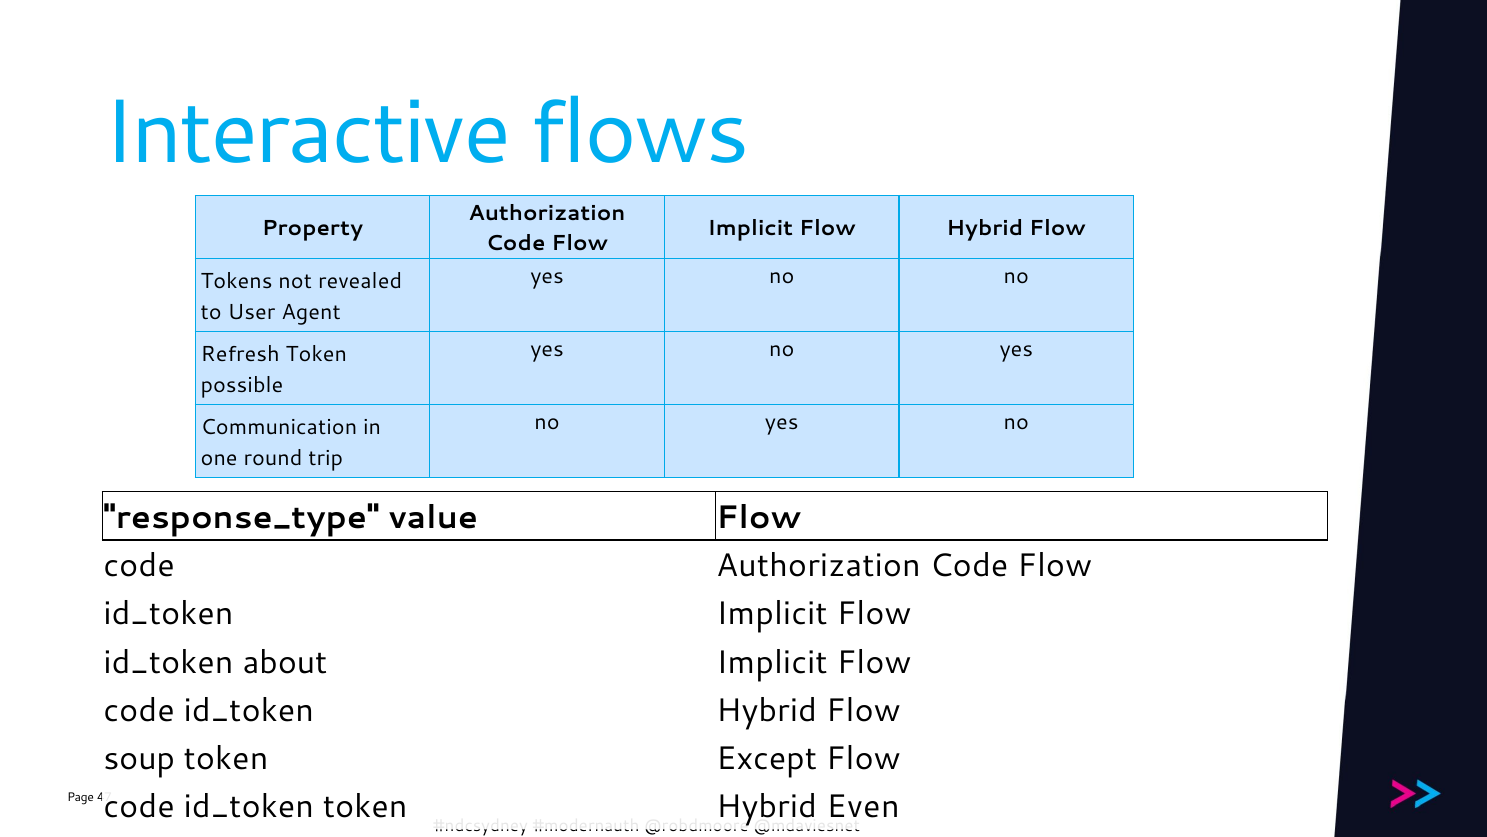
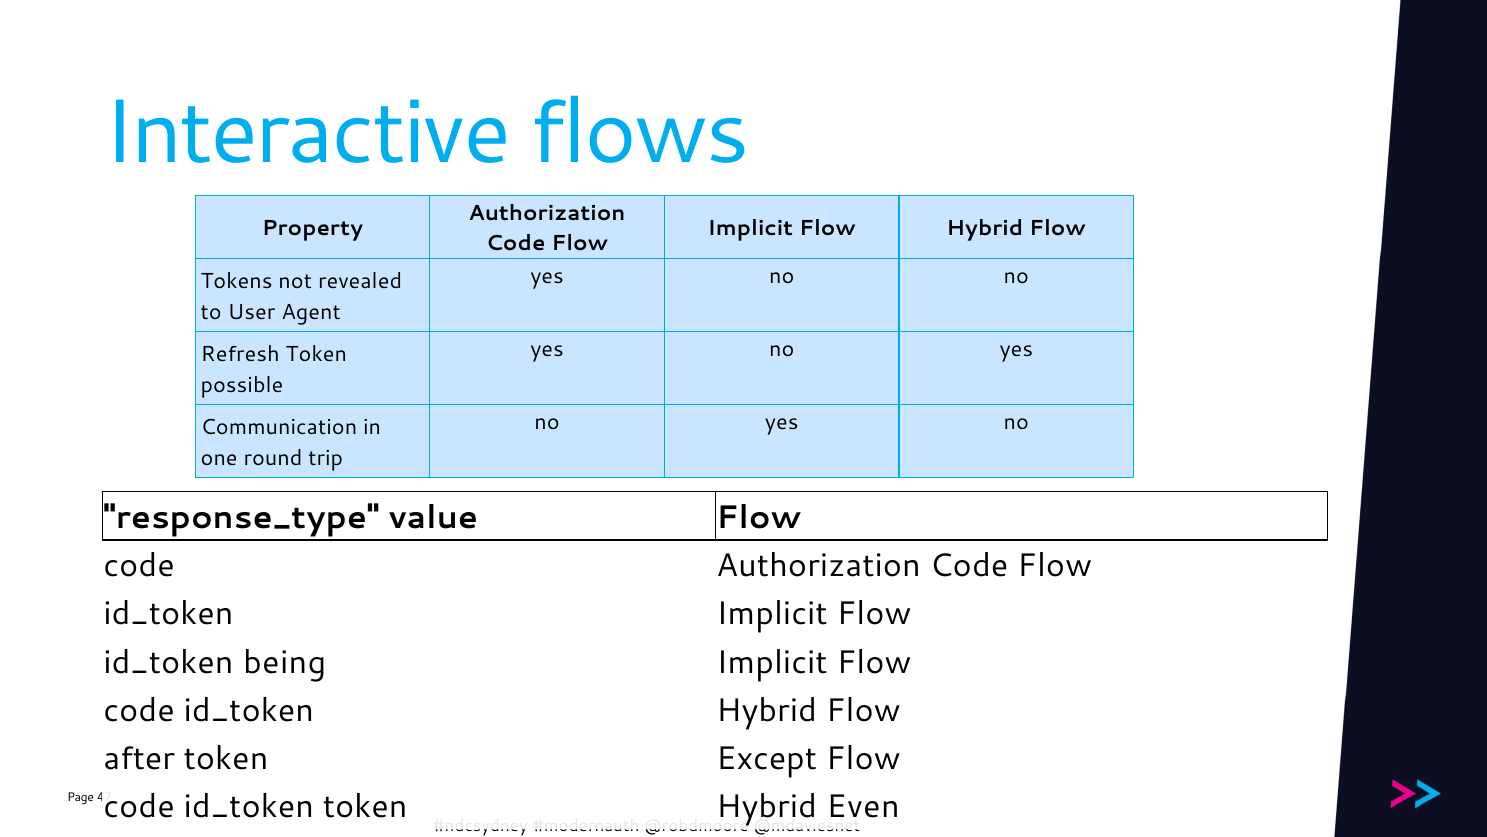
about: about -> being (285, 662)
soup: soup -> after (139, 759)
